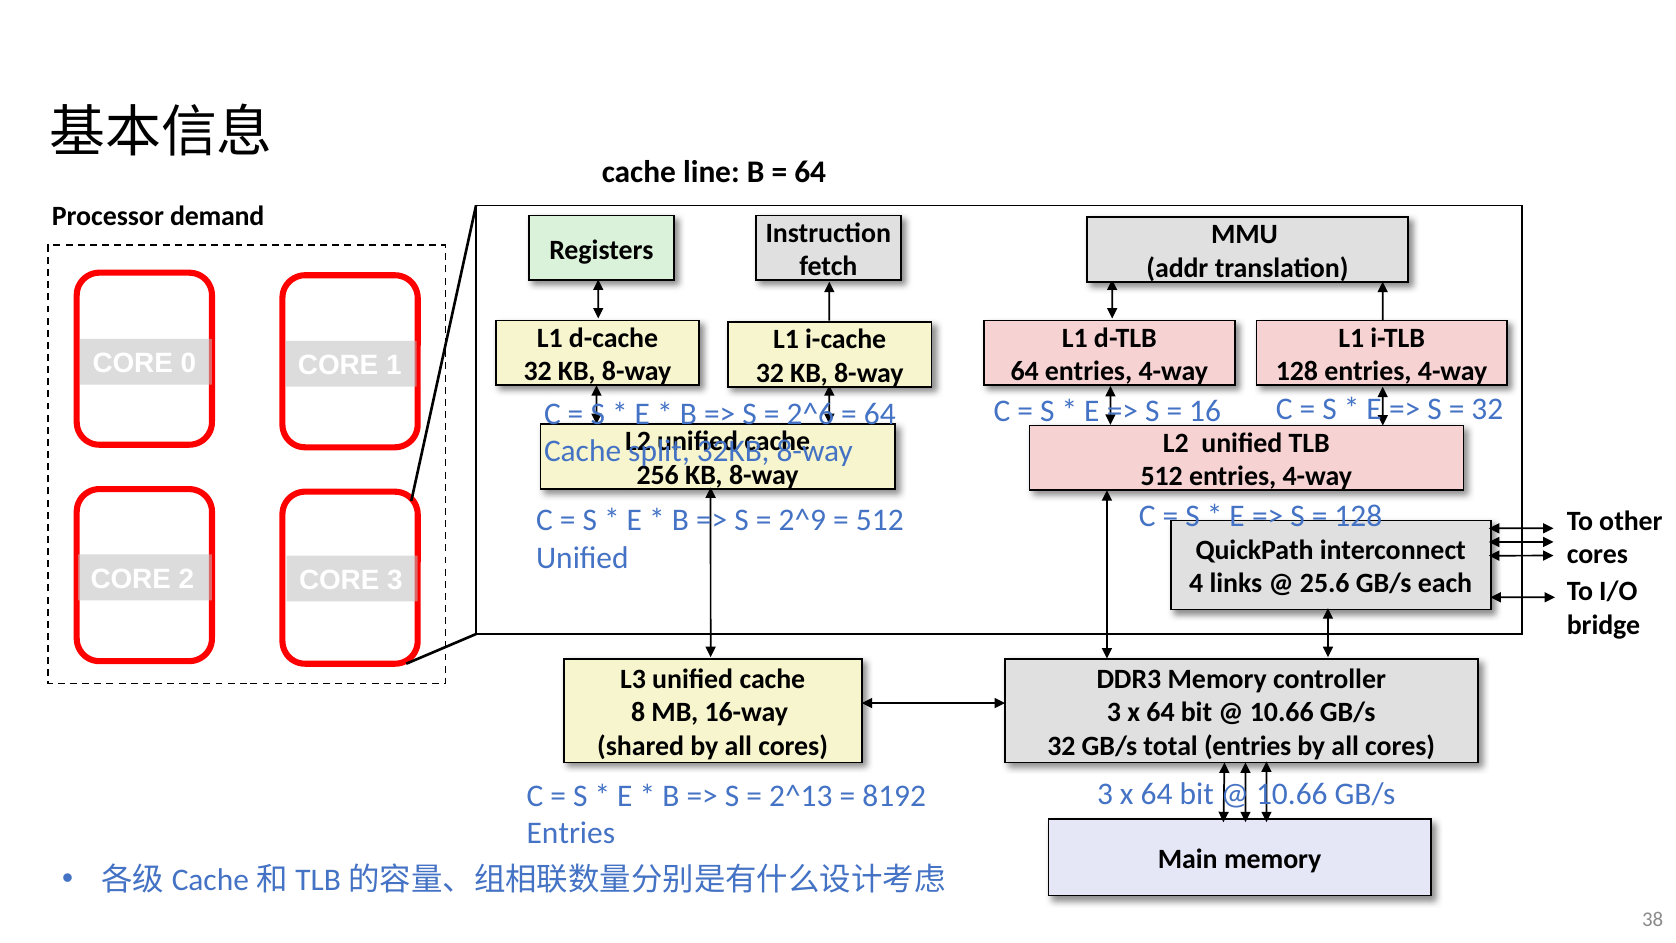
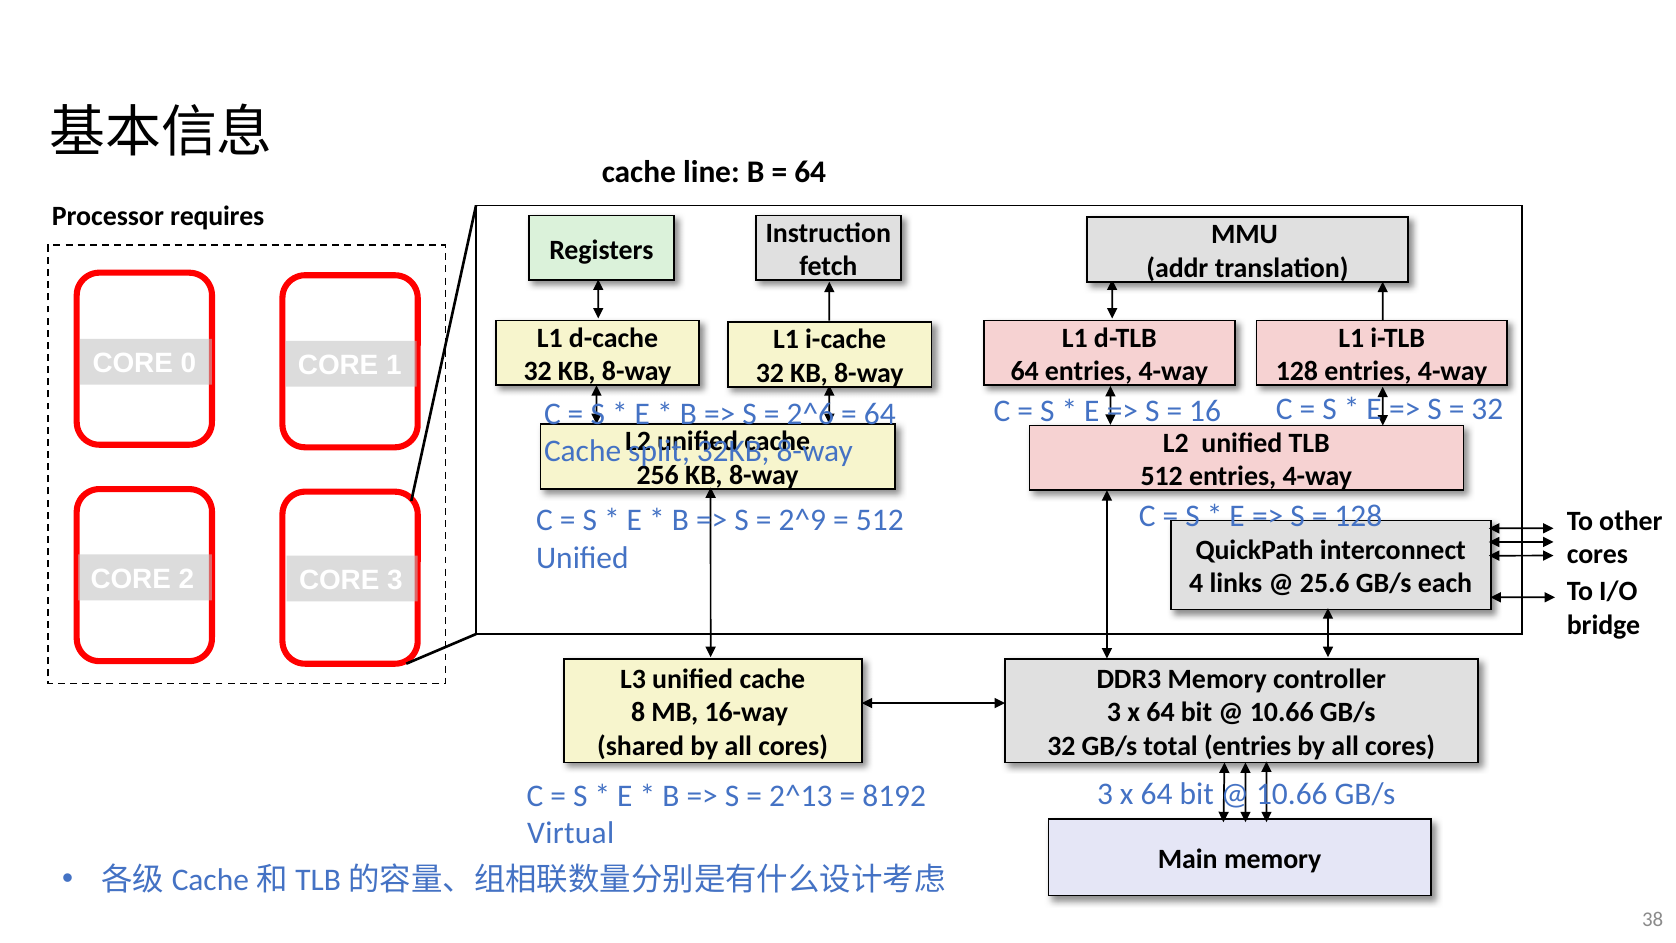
demand: demand -> requires (217, 217)
Entries: Entries -> Virtual (571, 833)
